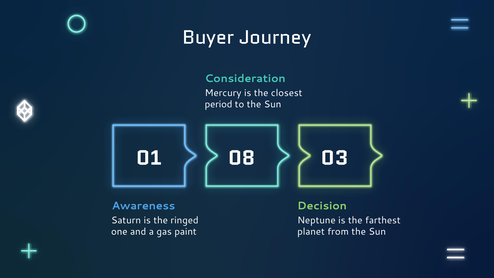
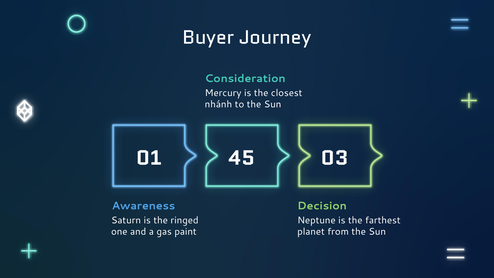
period: period -> nhánh (218, 104)
08: 08 -> 45 (242, 158)
